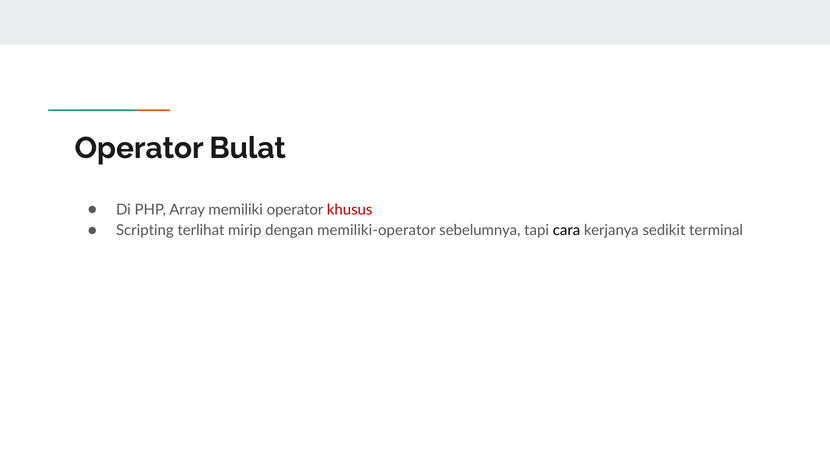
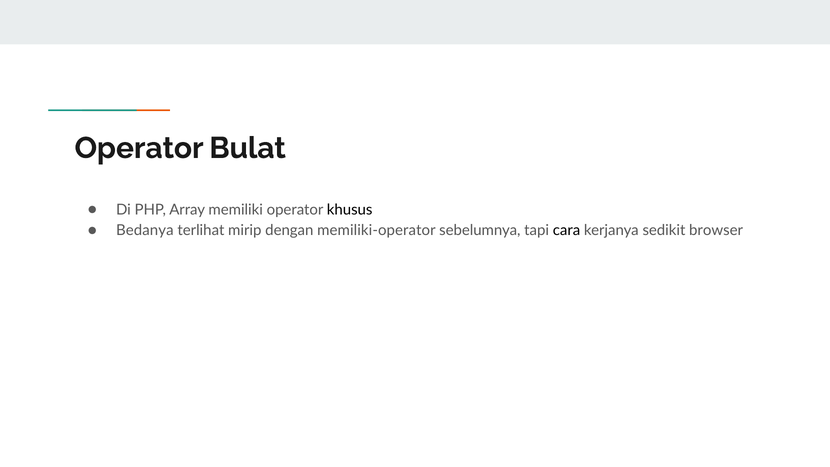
khusus colour: red -> black (350, 210)
Scripting: Scripting -> Bedanya (145, 230)
terminal: terminal -> browser (716, 230)
